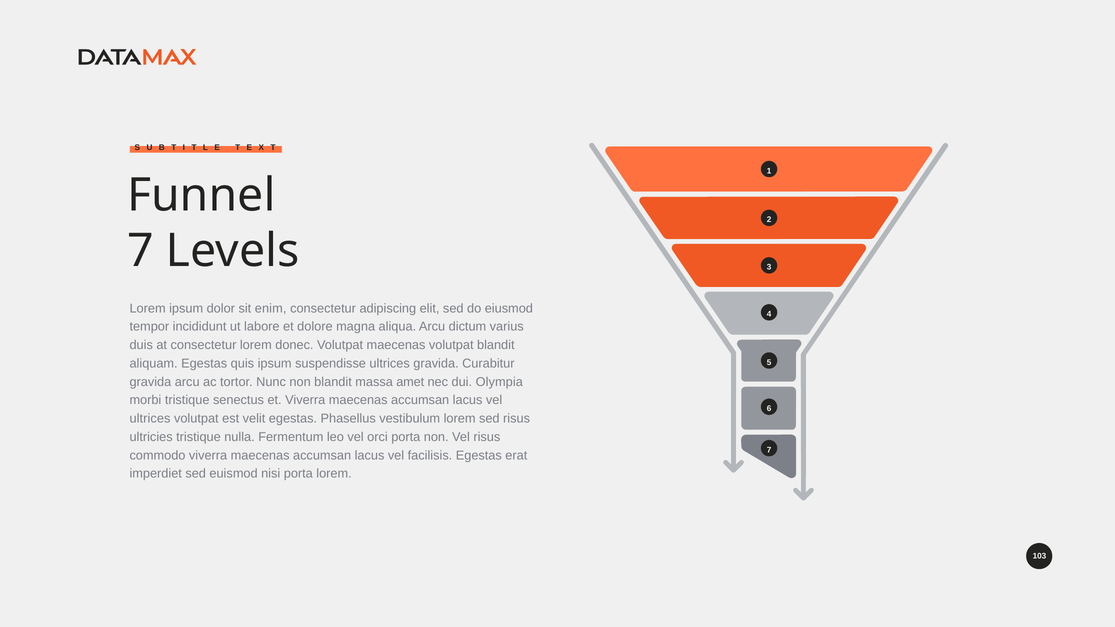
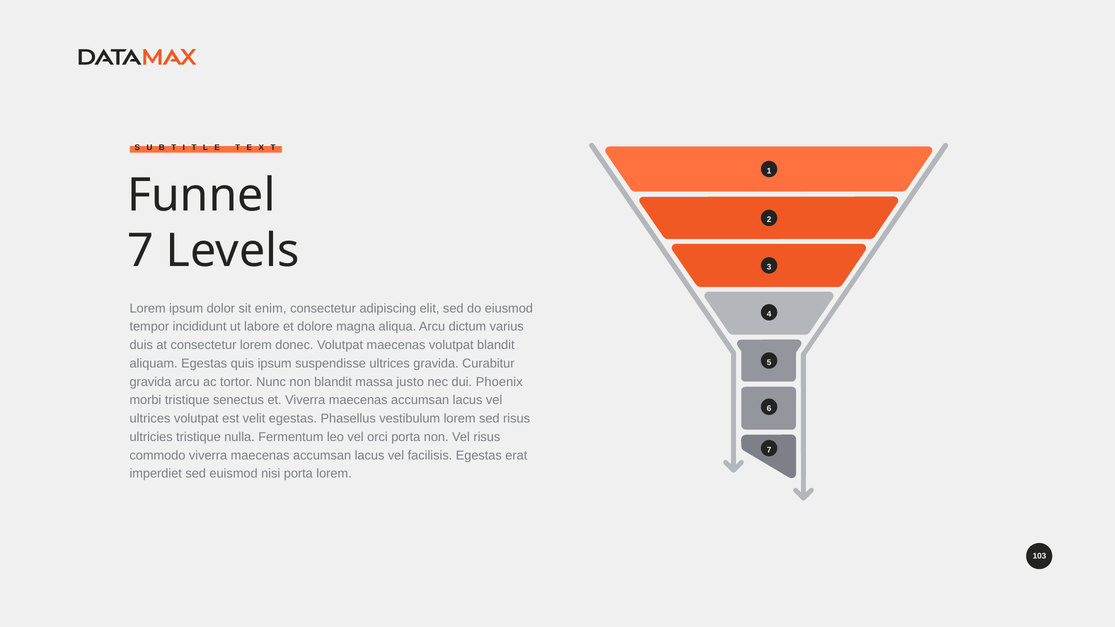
amet: amet -> justo (410, 382)
Olympia: Olympia -> Phoenix (499, 382)
